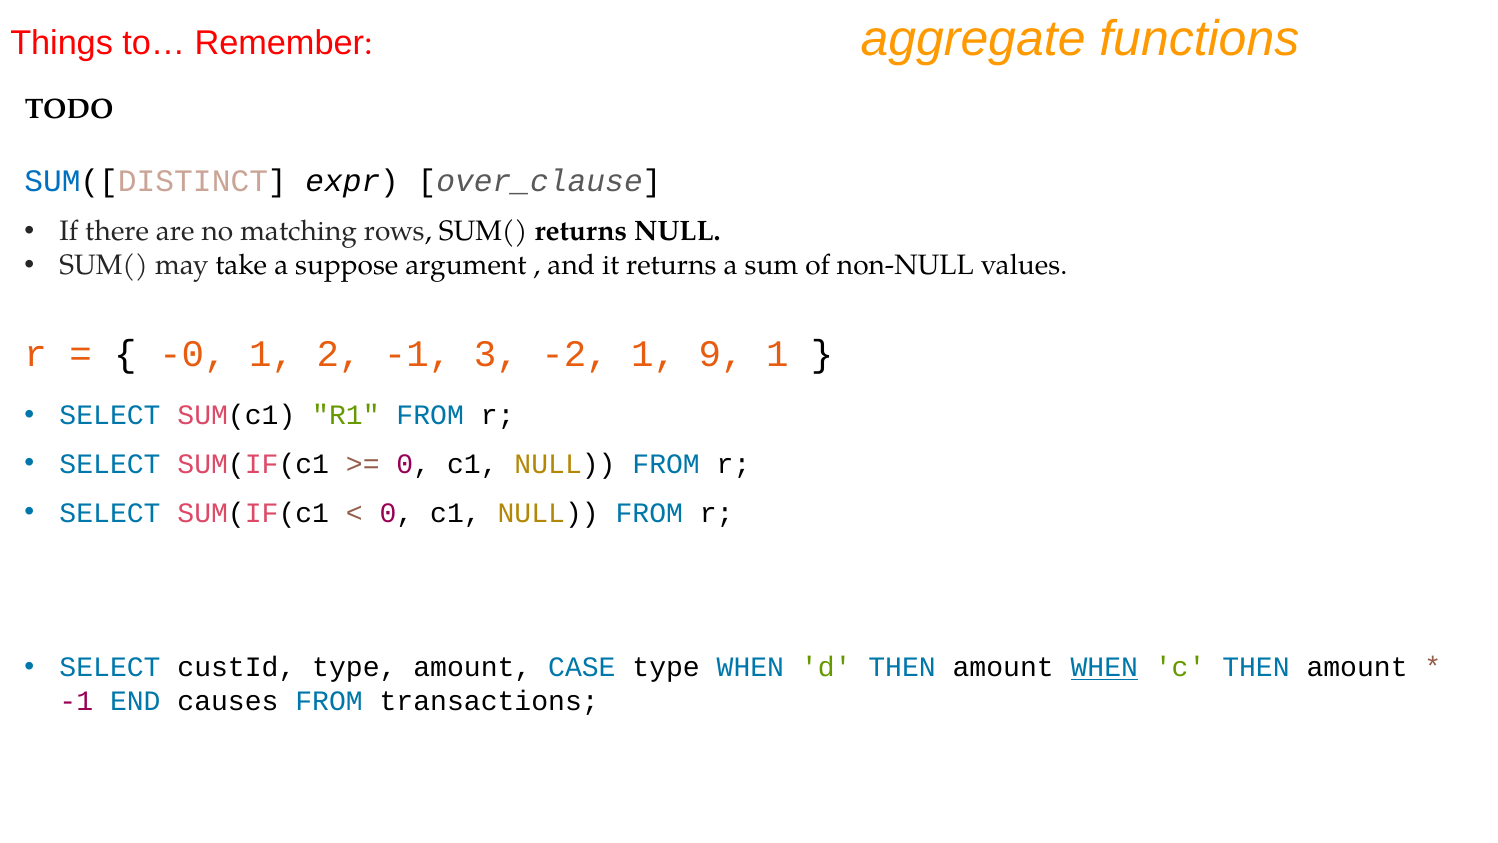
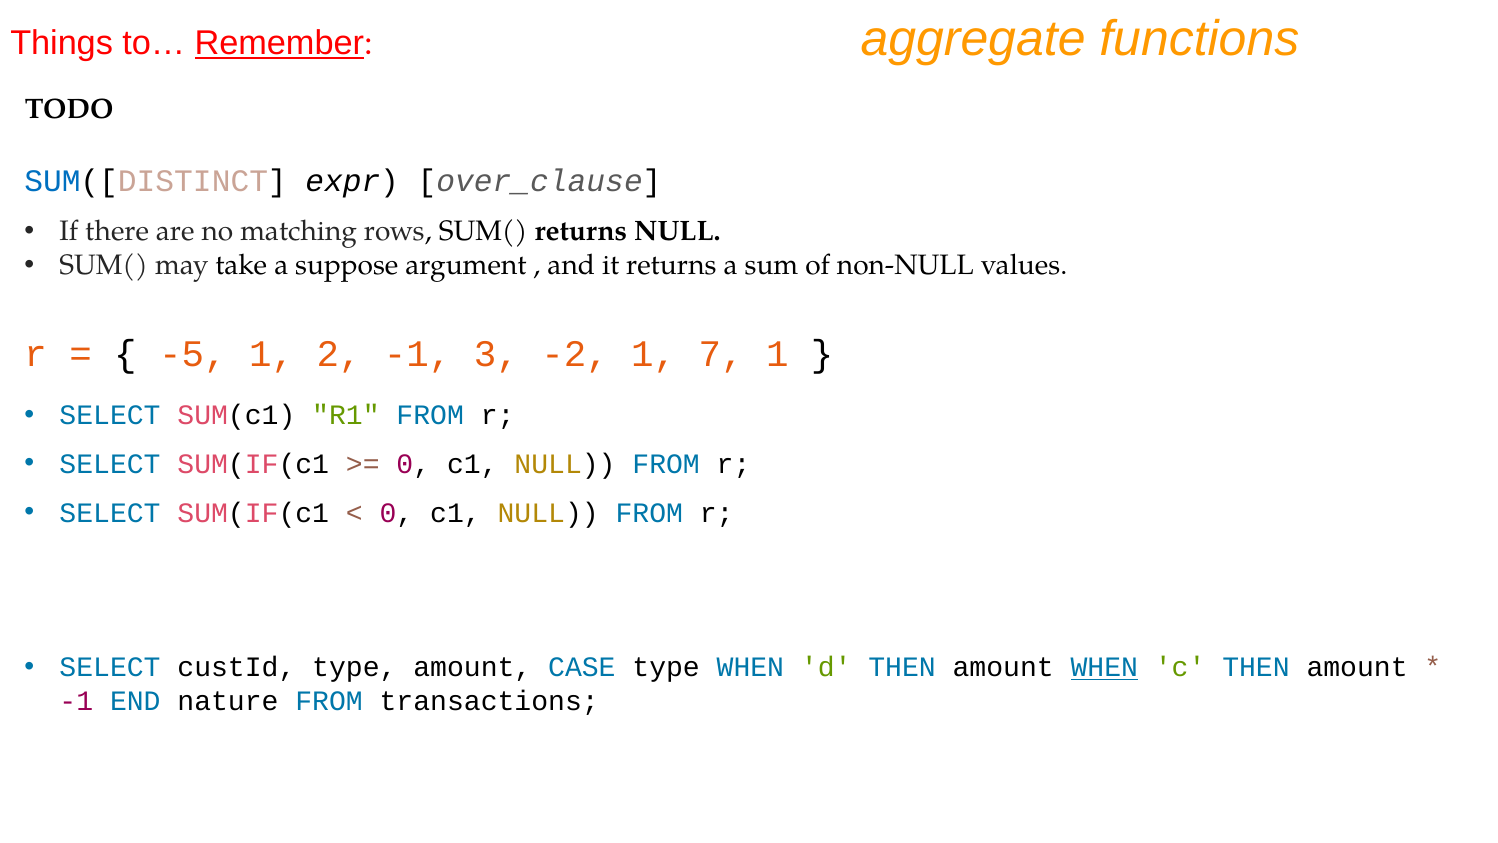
Remember underline: none -> present (279, 43)
-0: -0 -> -5 (193, 354)
9: 9 -> 7 (721, 354)
causes: causes -> nature (228, 701)
